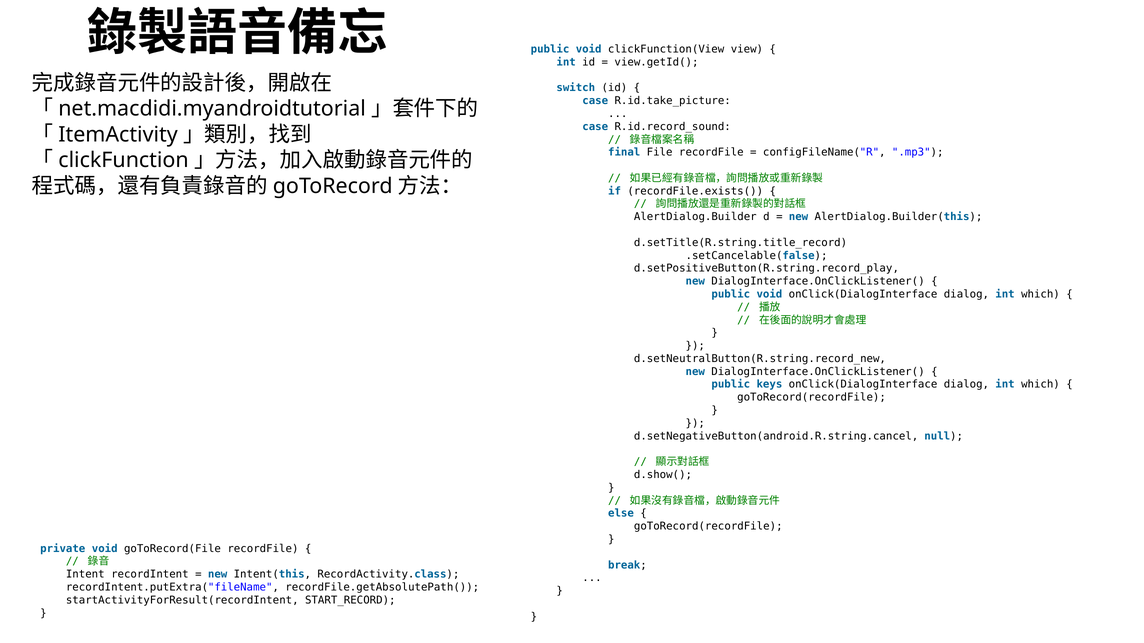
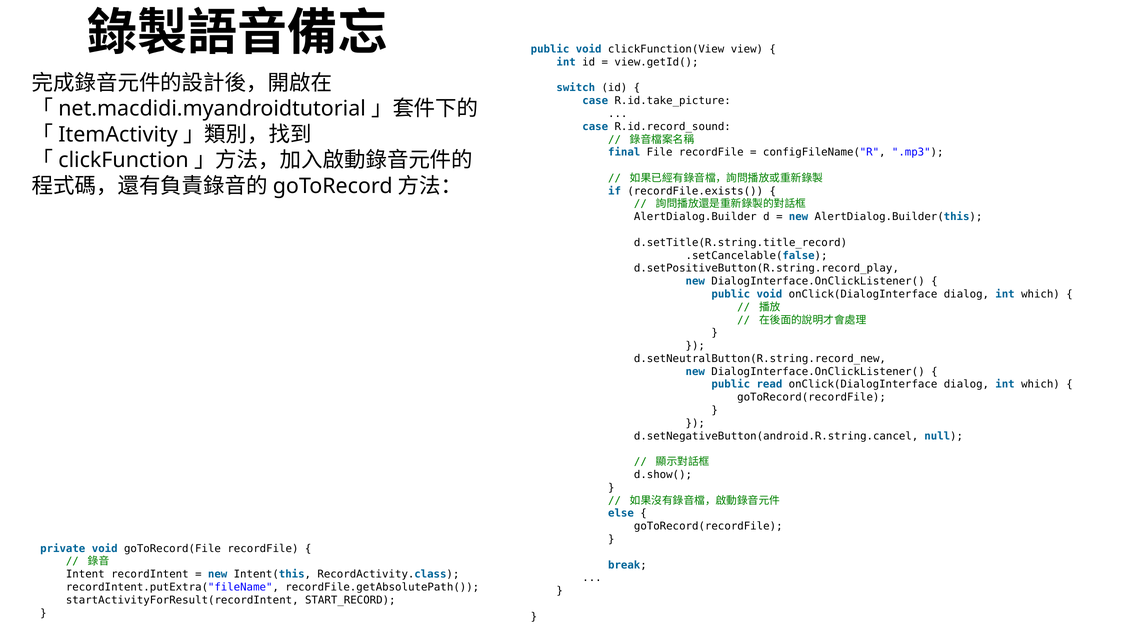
keys: keys -> read (769, 385)
